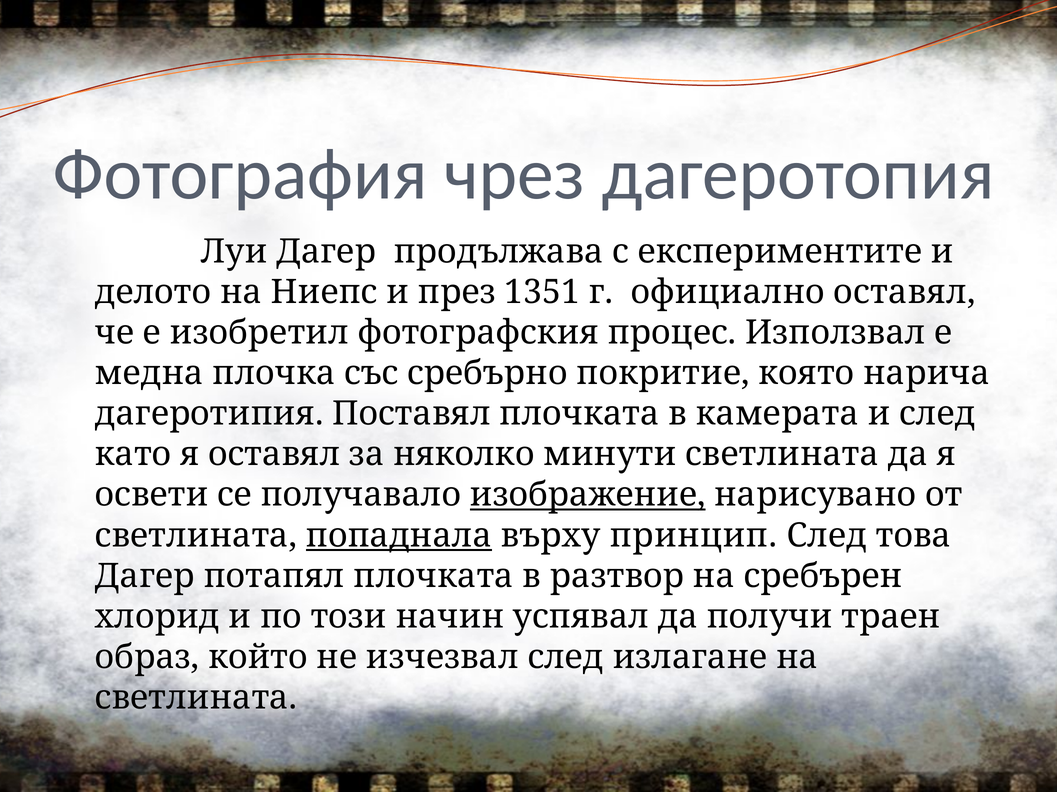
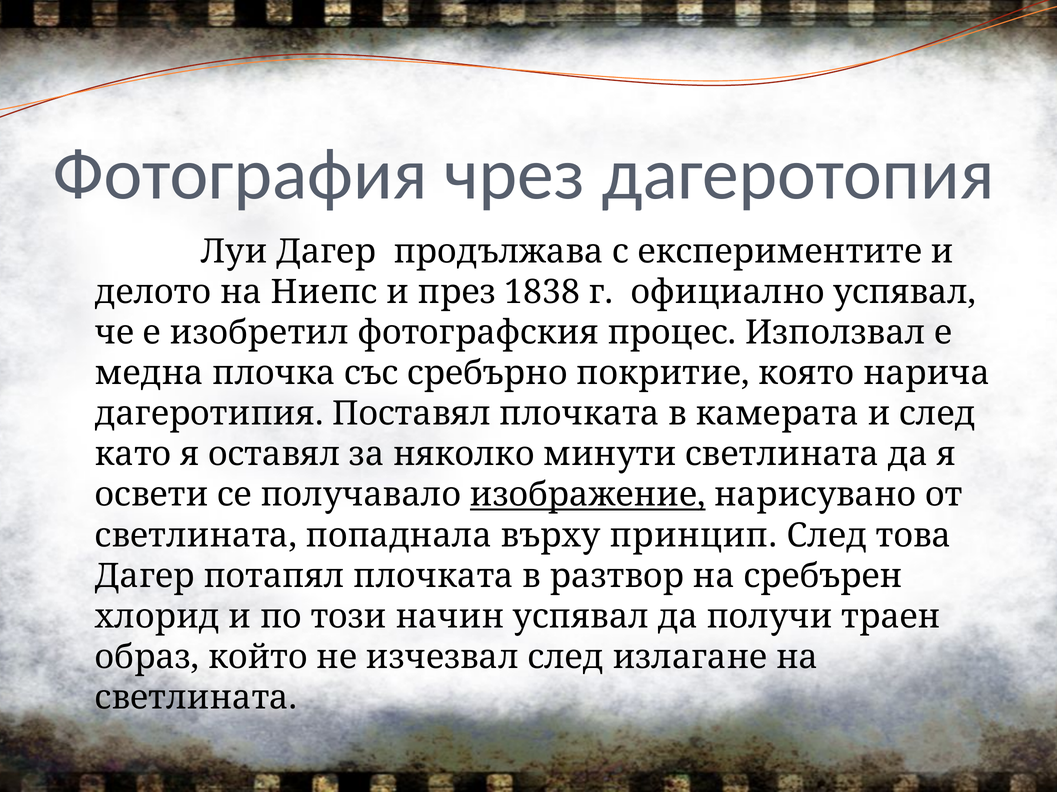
1351: 1351 -> 1838 (542, 292)
официално оставял: оставял -> успявал (905, 292)
попаднала underline: present -> none (399, 536)
